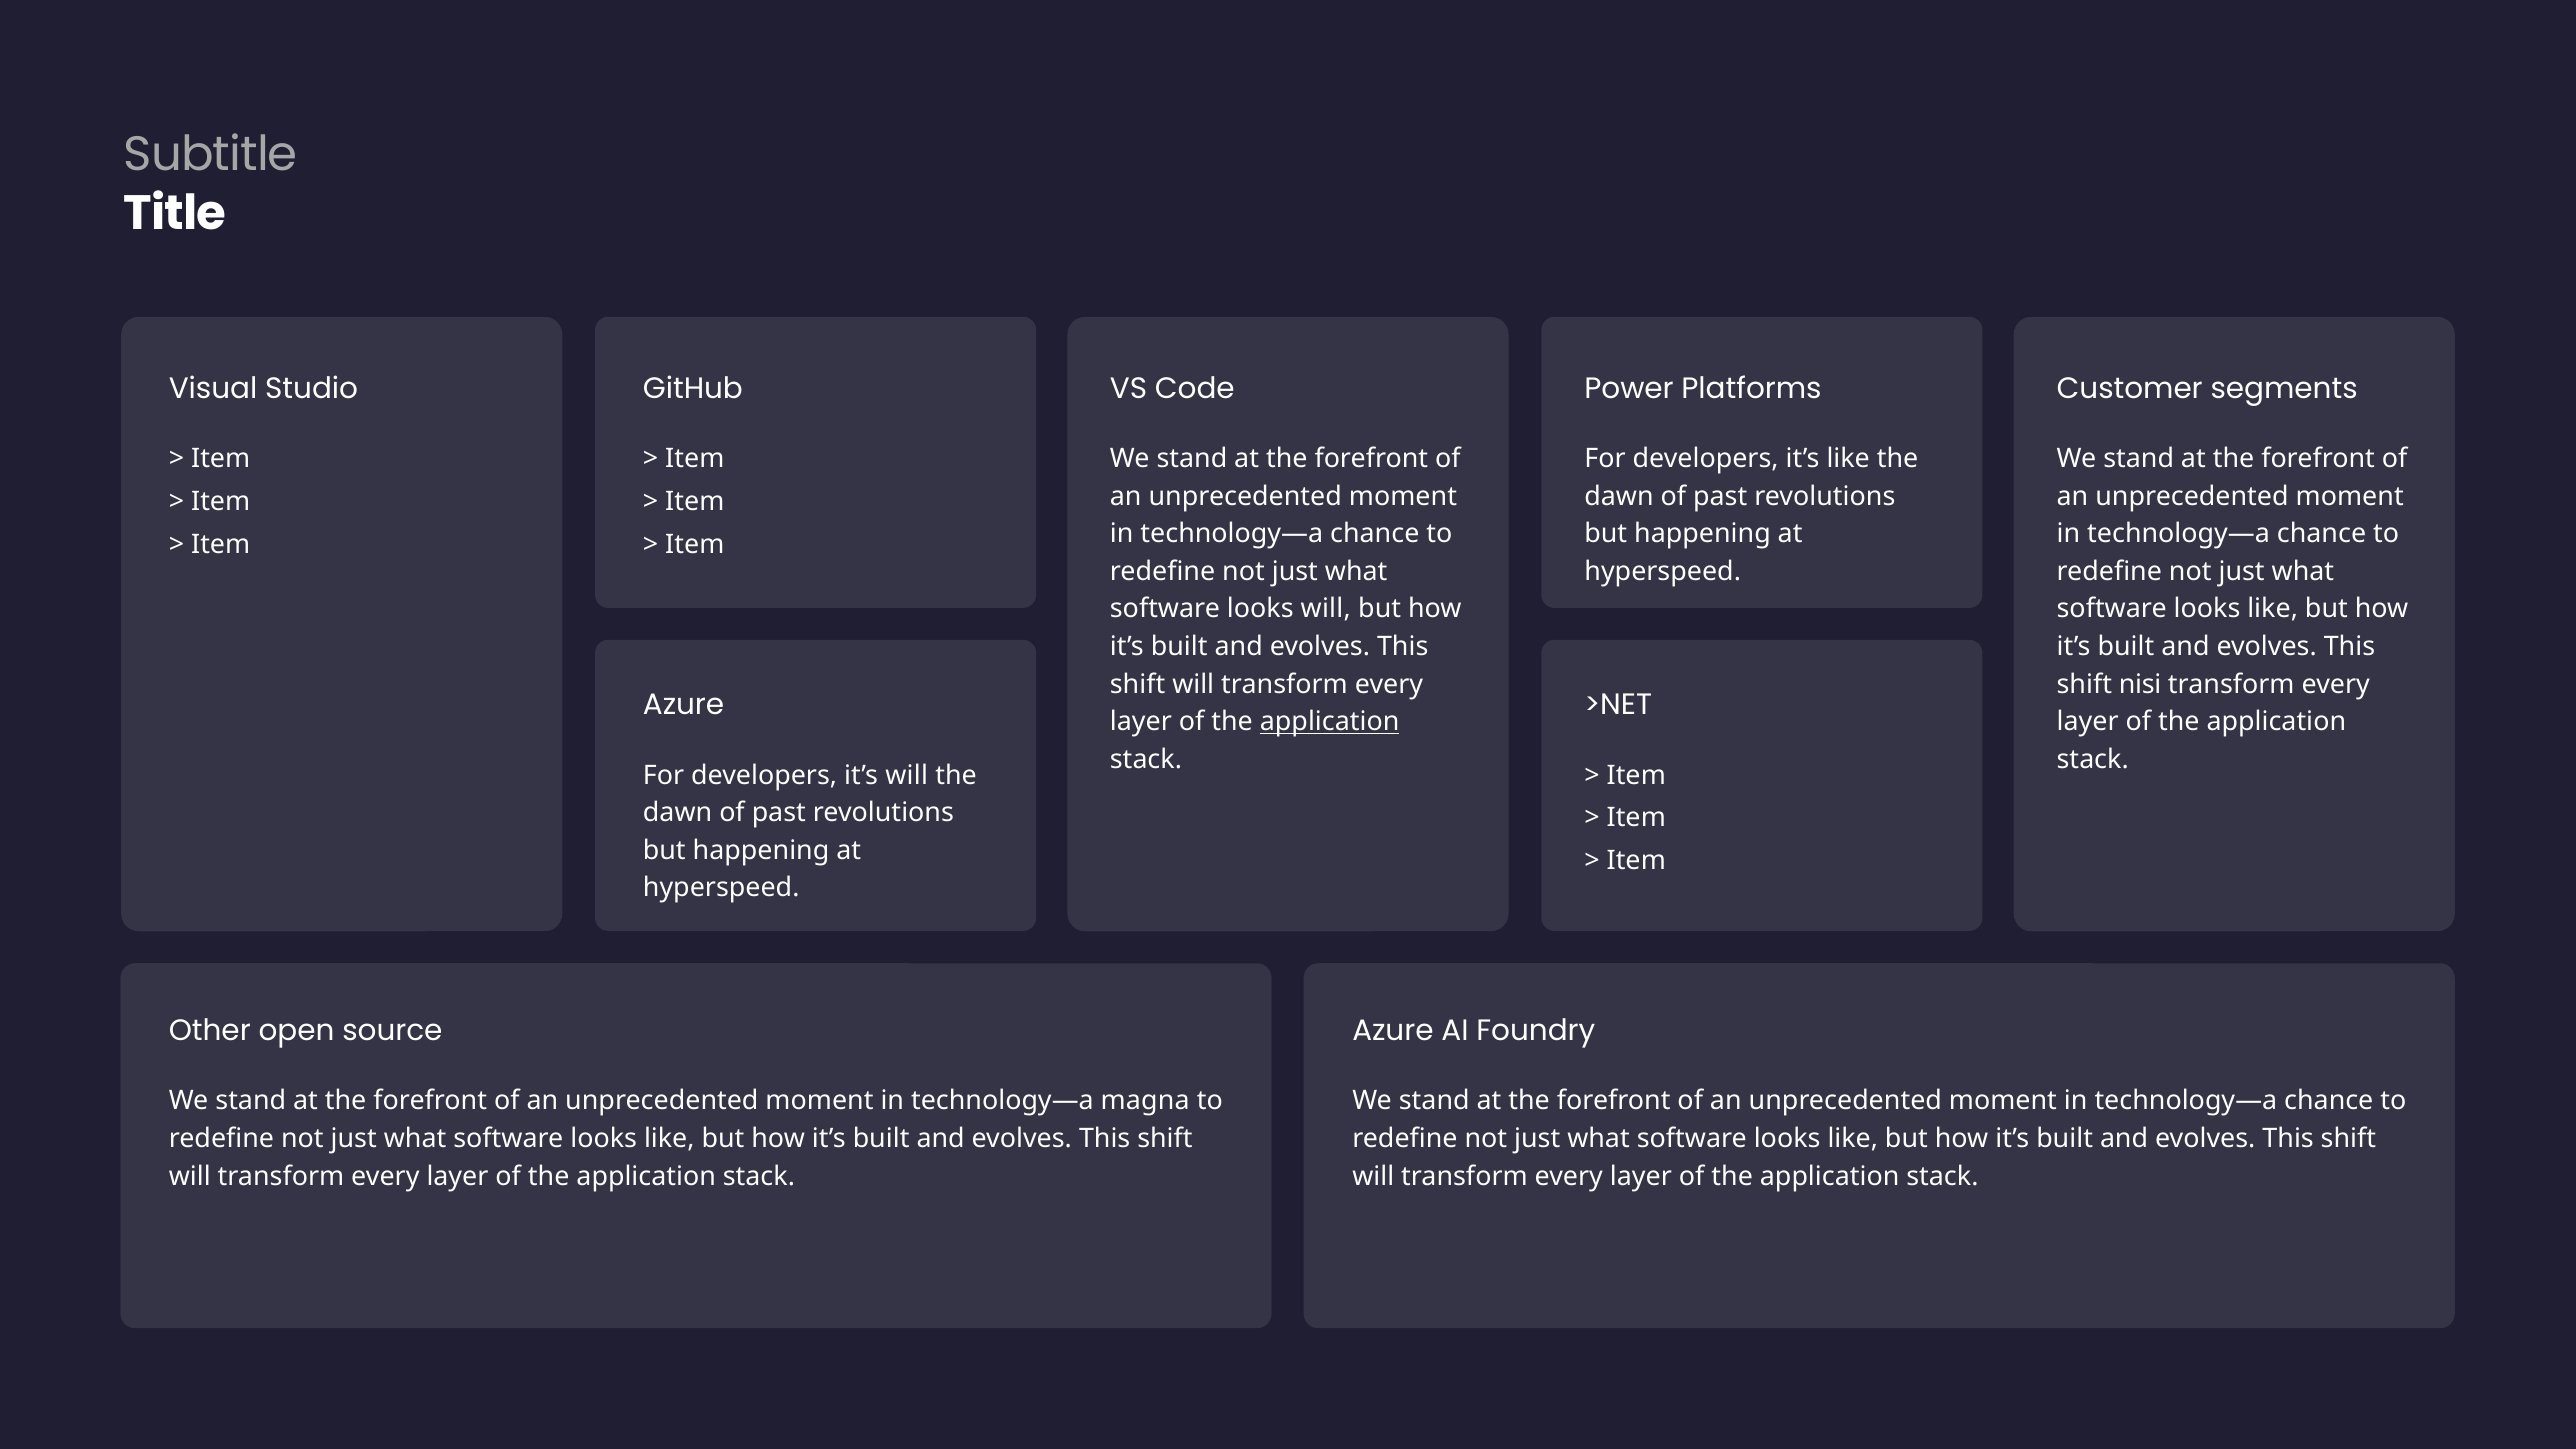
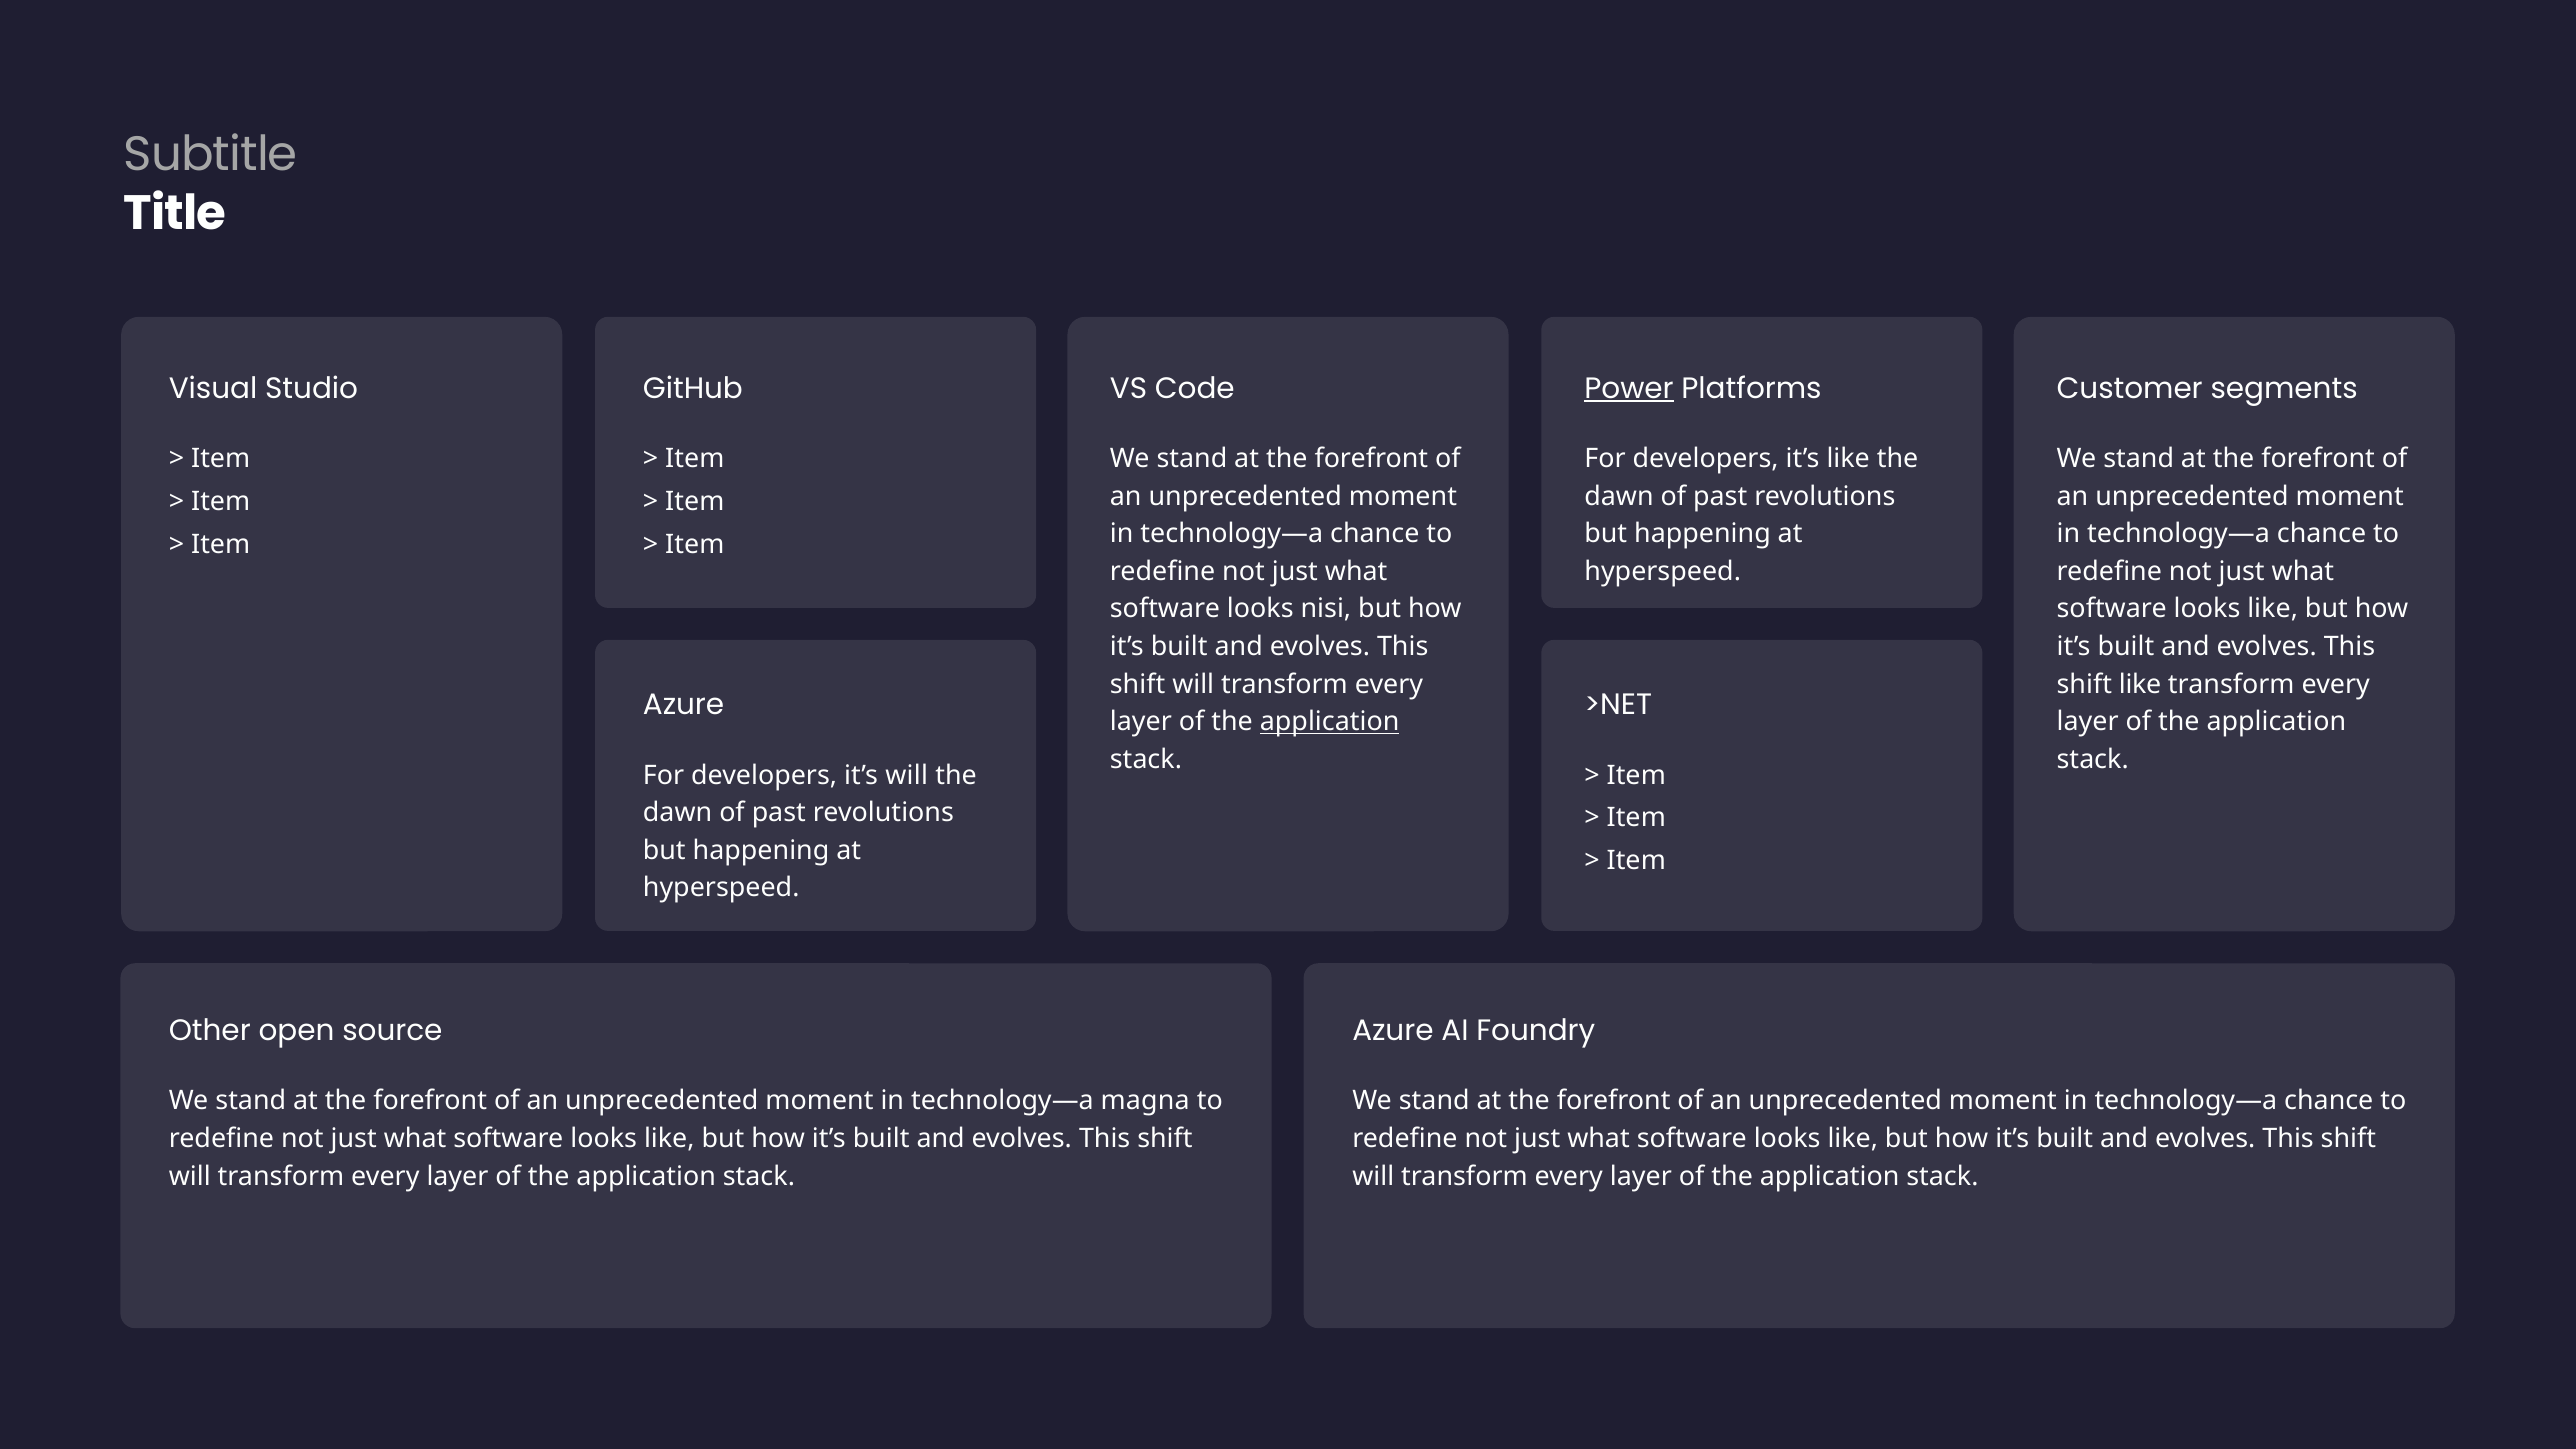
Power underline: none -> present (1629, 388)
looks will: will -> nisi (1326, 609)
shift nisi: nisi -> like (2140, 684)
